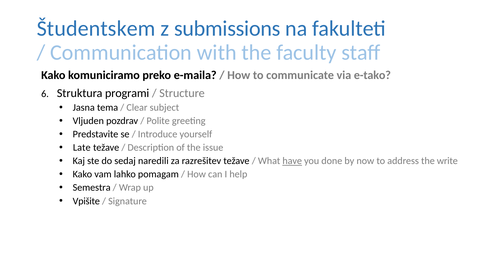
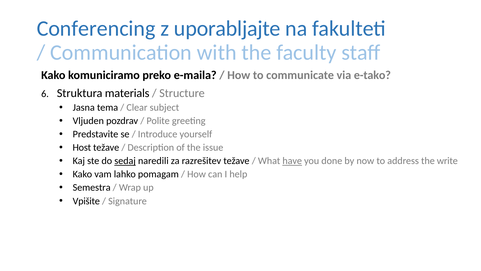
Študentskem: Študentskem -> Conferencing (96, 29)
submissions: submissions -> uporabljajte (227, 29)
programi: programi -> materials (127, 93)
Late: Late -> Host (82, 147)
sedaj underline: none -> present (125, 161)
